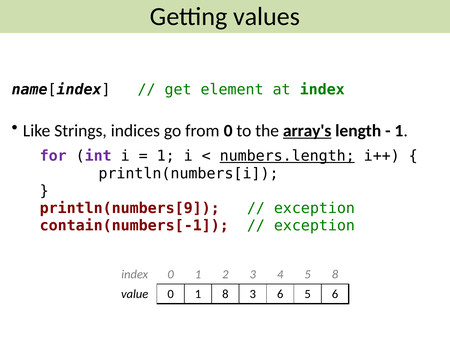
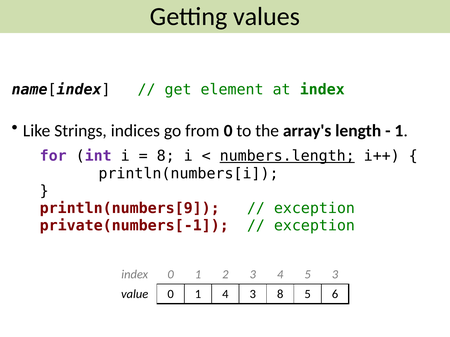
array's underline: present -> none (307, 131)
1: 1 -> 8 (166, 156)
contain(numbers[-1: contain(numbers[-1 -> private(numbers[-1 (134, 226)
5 8: 8 -> 3 (335, 275)
1 8: 8 -> 4 (225, 294)
3 6: 6 -> 8 (280, 294)
